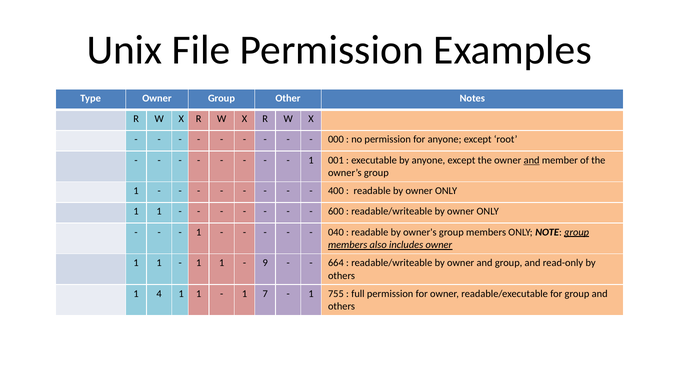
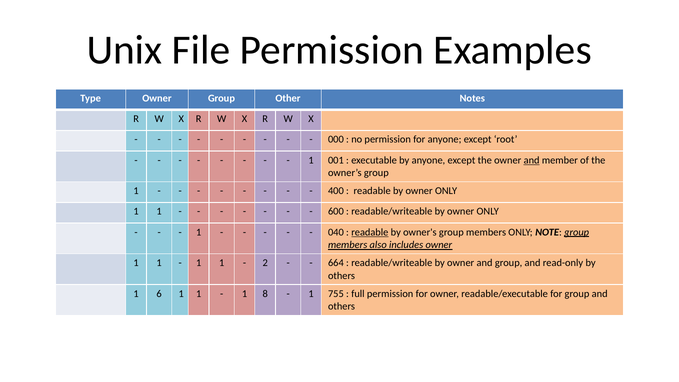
readable underline: none -> present (370, 232)
9: 9 -> 2 (265, 263)
4: 4 -> 6 (159, 294)
7: 7 -> 8 (265, 294)
